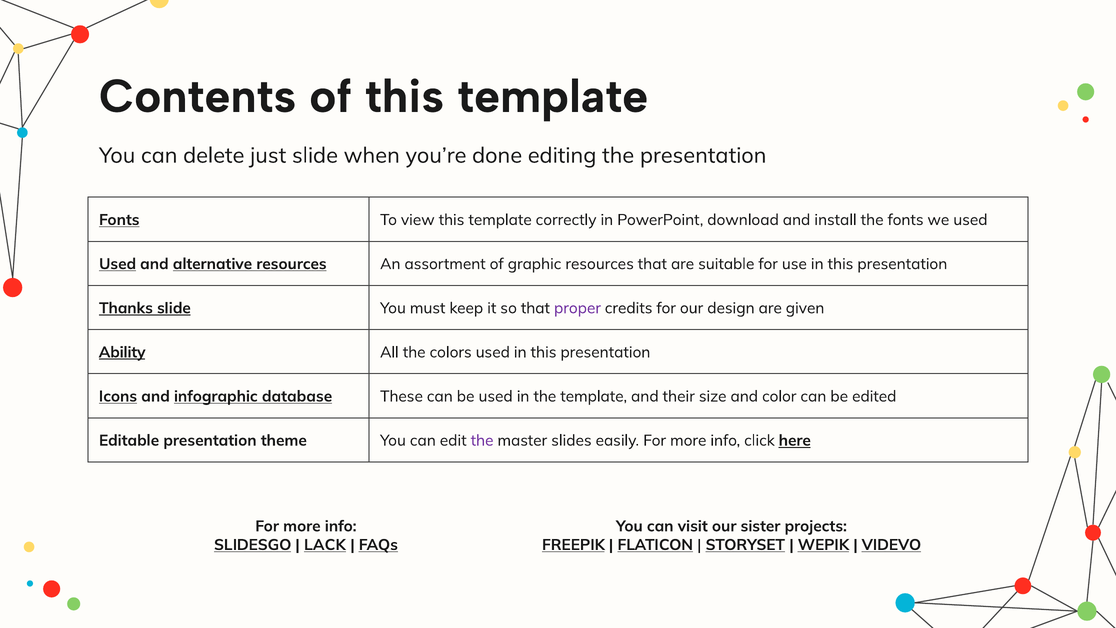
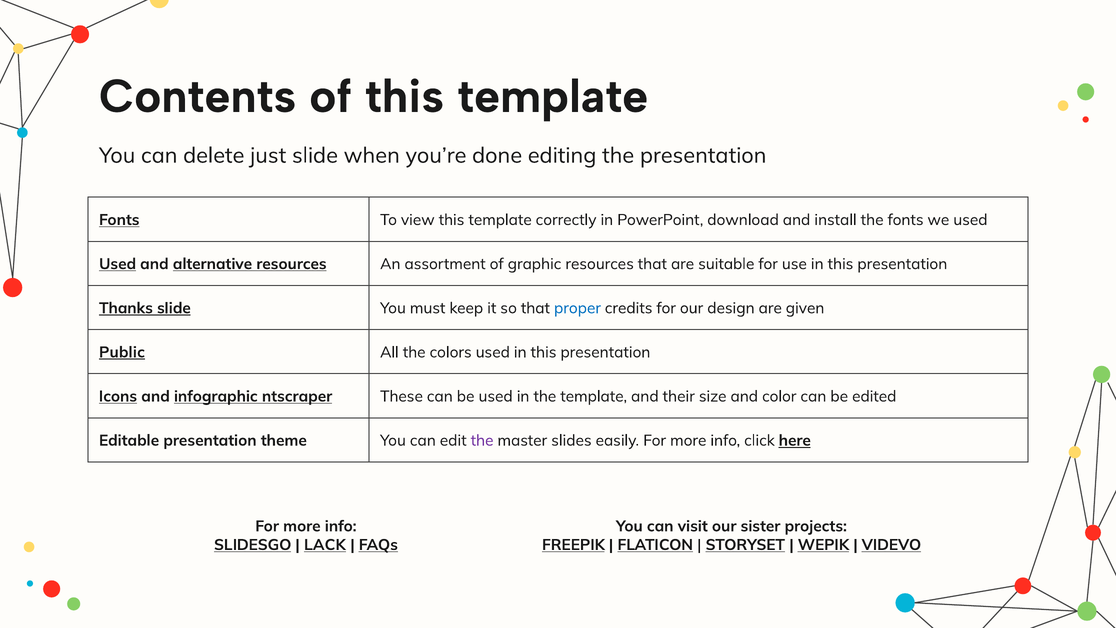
proper colour: purple -> blue (577, 308)
Ability: Ability -> Public (122, 352)
database: database -> ntscraper (297, 396)
